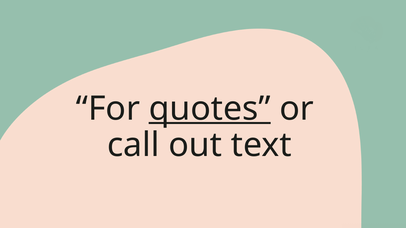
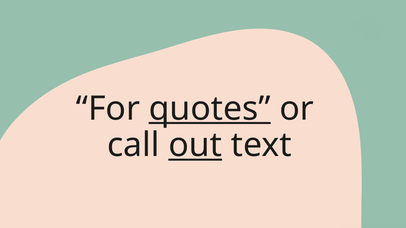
out underline: none -> present (195, 145)
